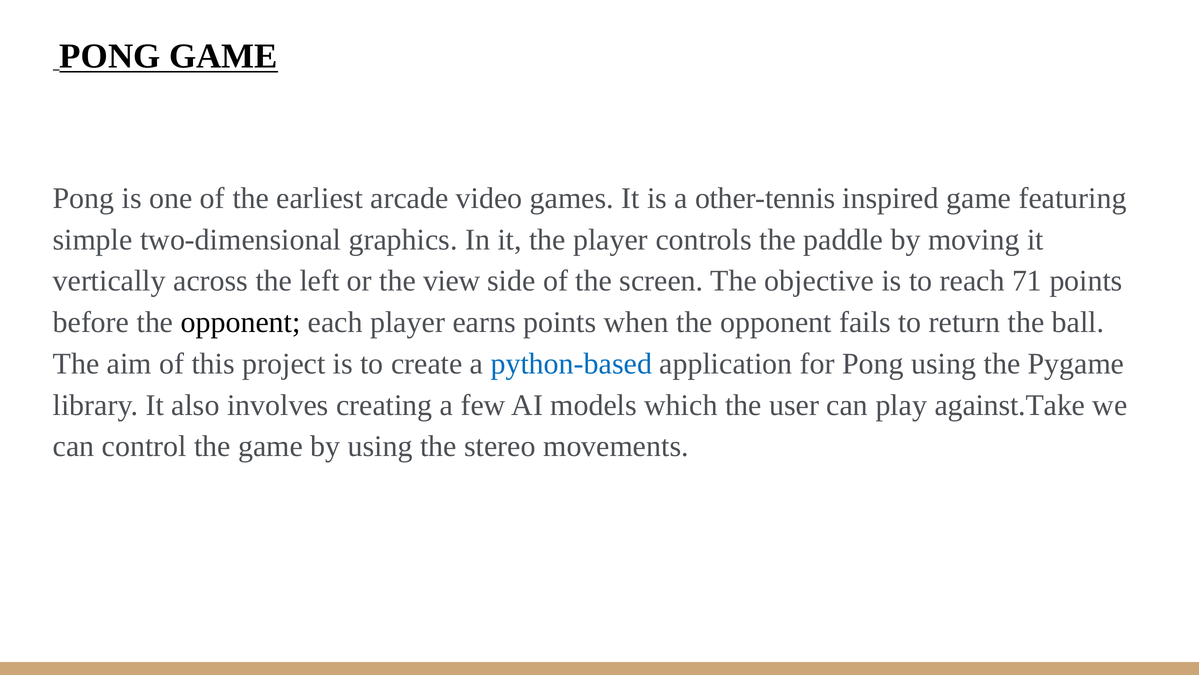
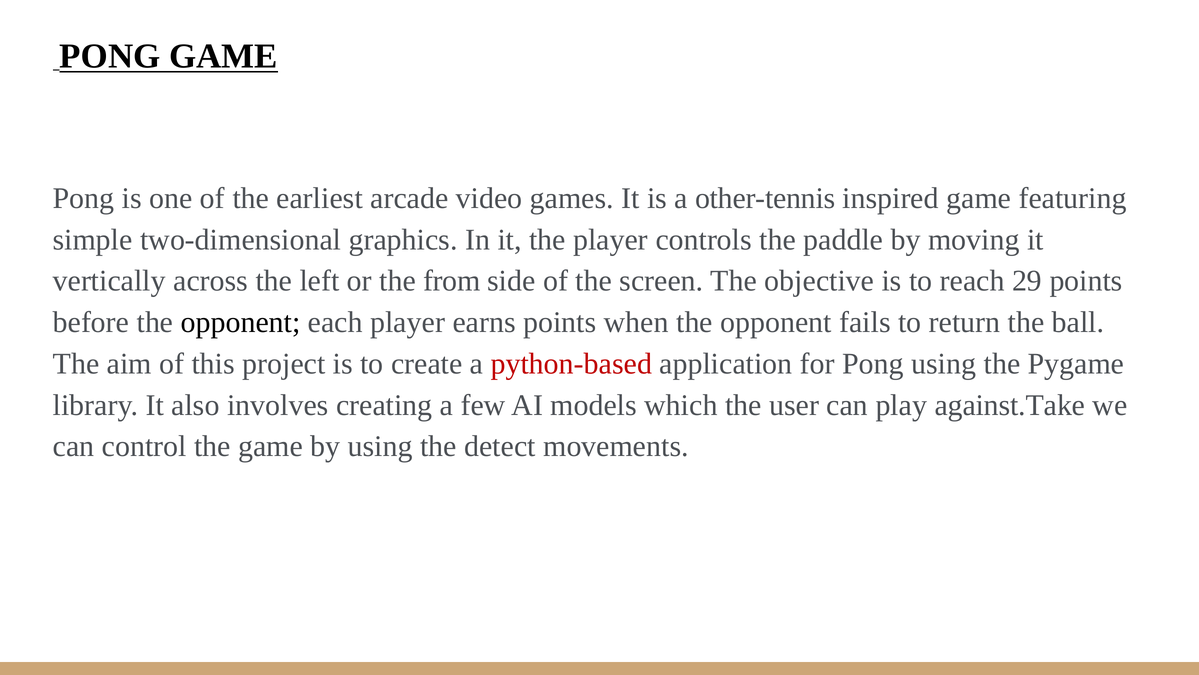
view: view -> from (452, 281)
71: 71 -> 29 (1027, 281)
python-based colour: blue -> red (571, 363)
stereo: stereo -> detect (500, 446)
